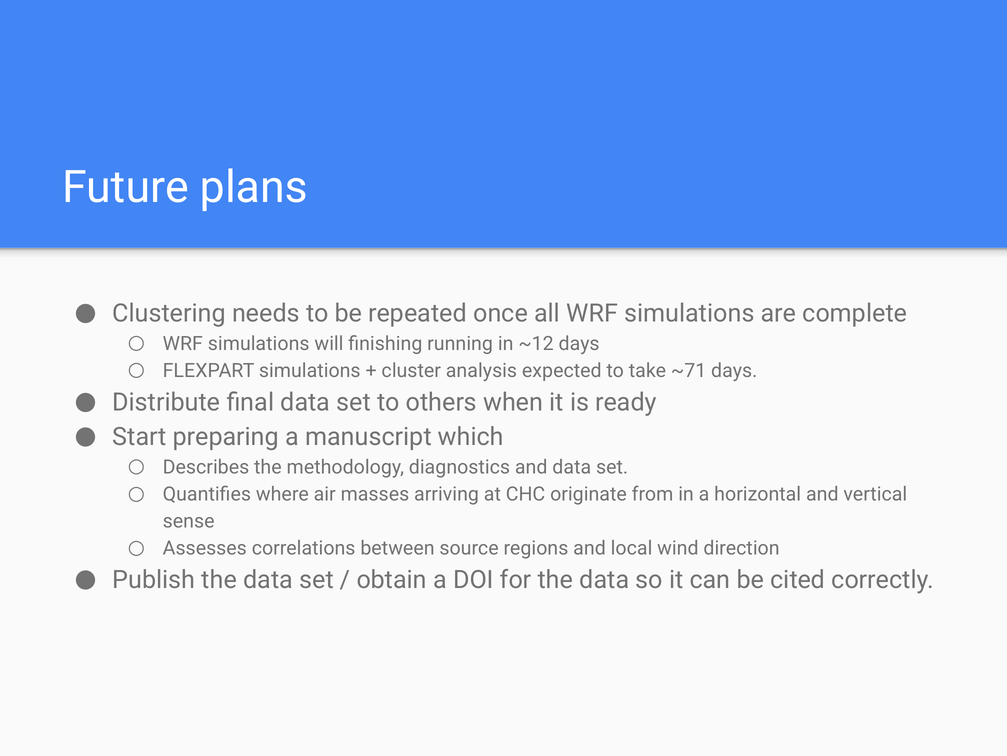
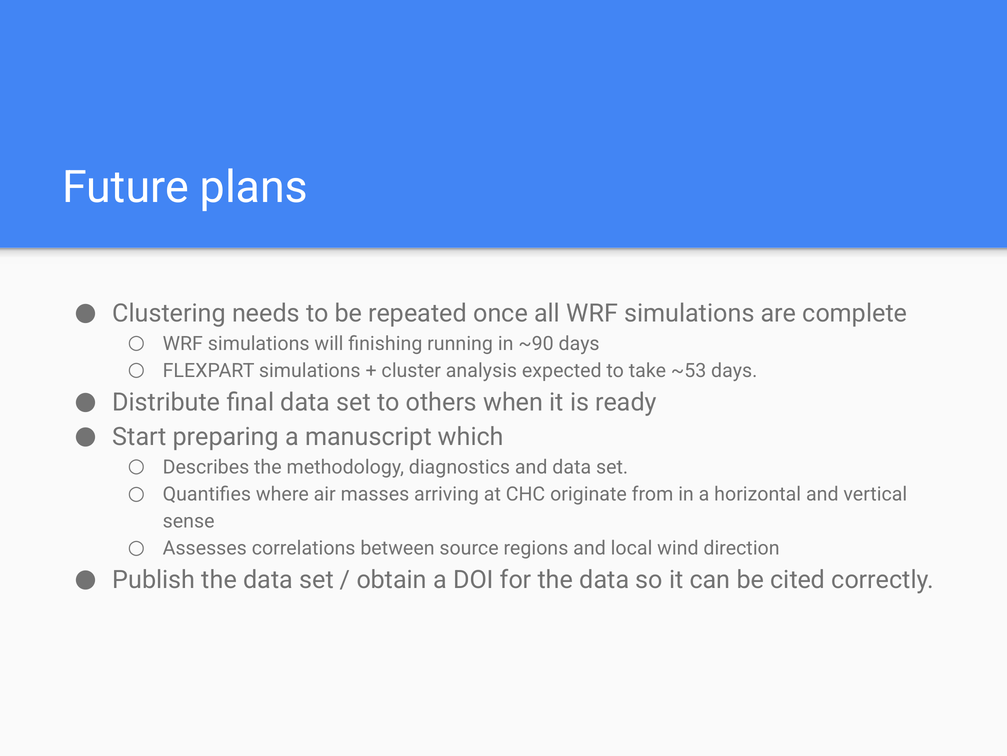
~12: ~12 -> ~90 (536, 343)
~71: ~71 -> ~53 (689, 370)
